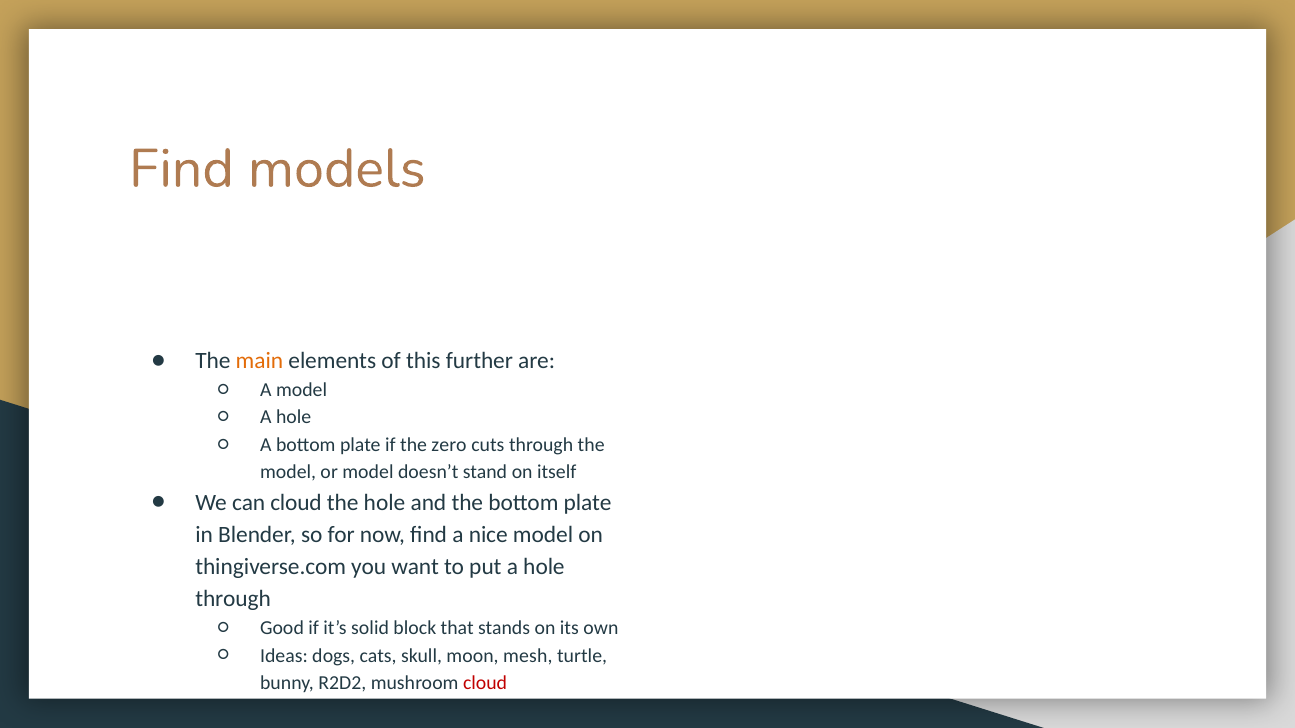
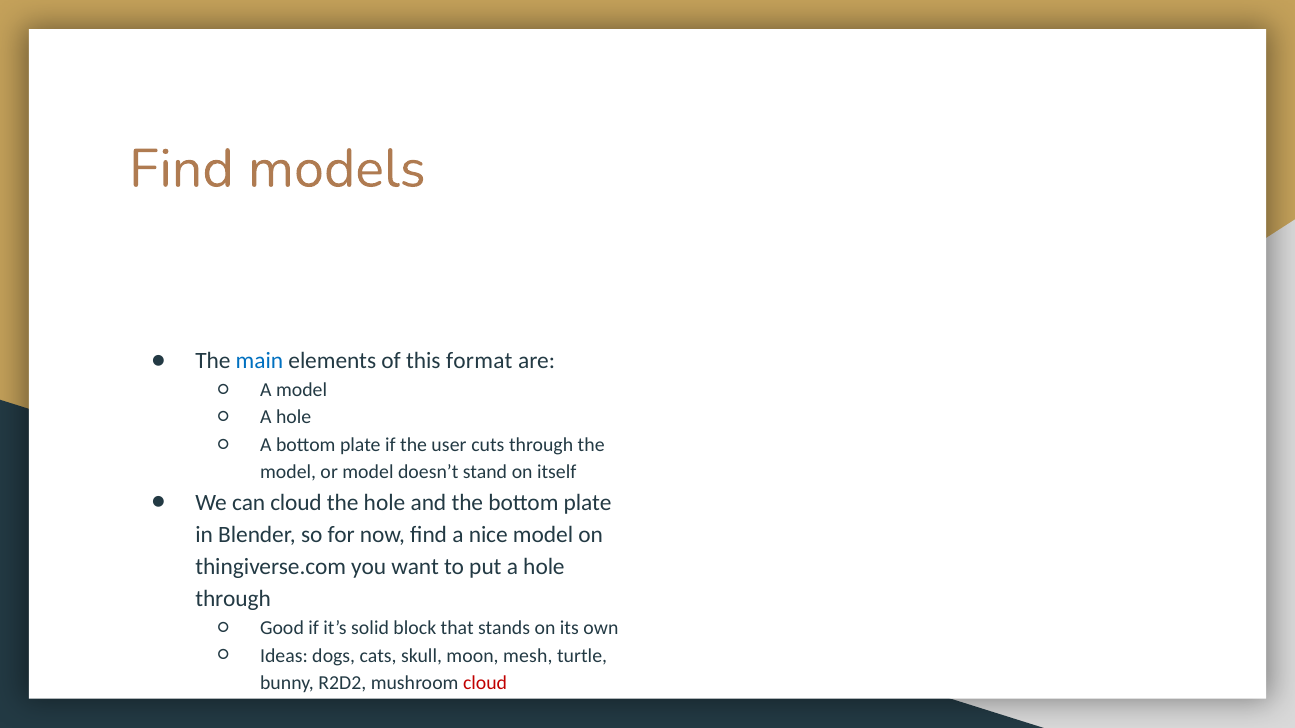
main colour: orange -> blue (259, 361)
further: further -> format (479, 361)
zero: zero -> user (449, 445)
